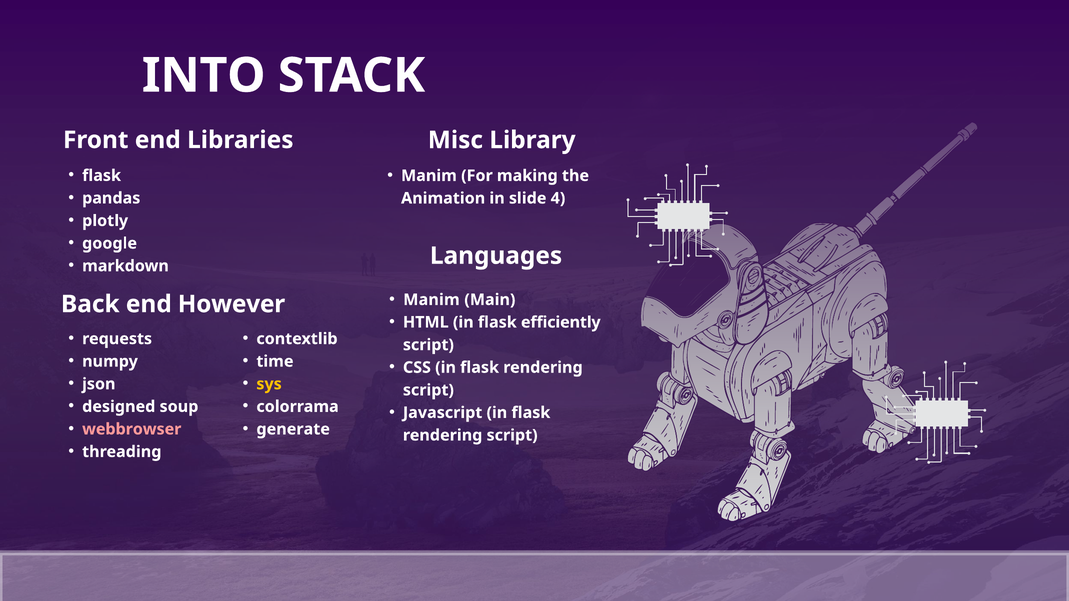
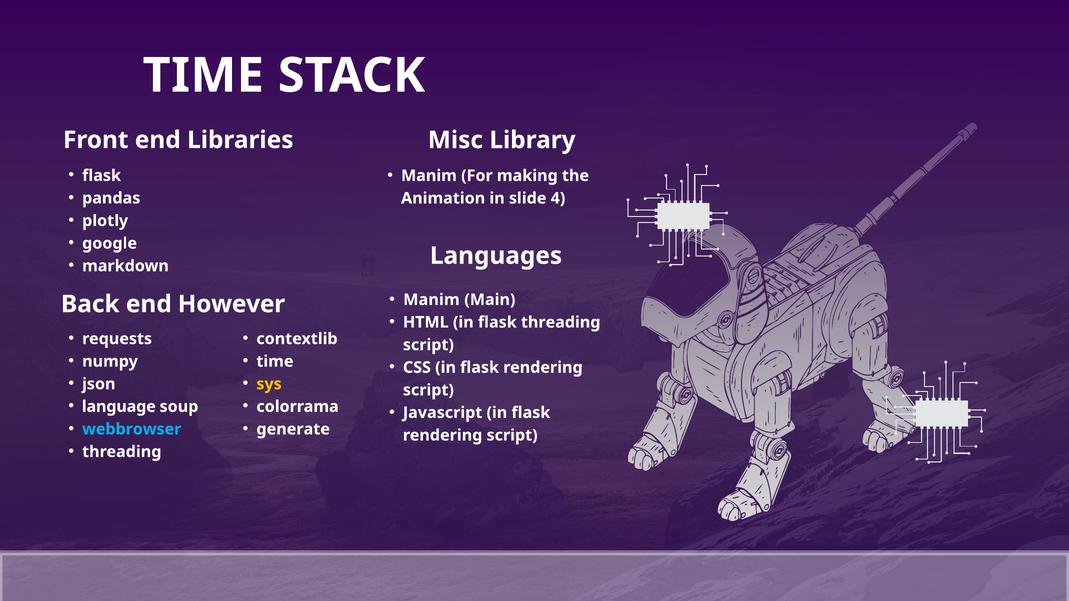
INTO: INTO -> TIME (203, 76)
flask efficiently: efficiently -> threading (561, 322)
designed: designed -> language (119, 407)
webbrowser colour: pink -> light blue (132, 429)
